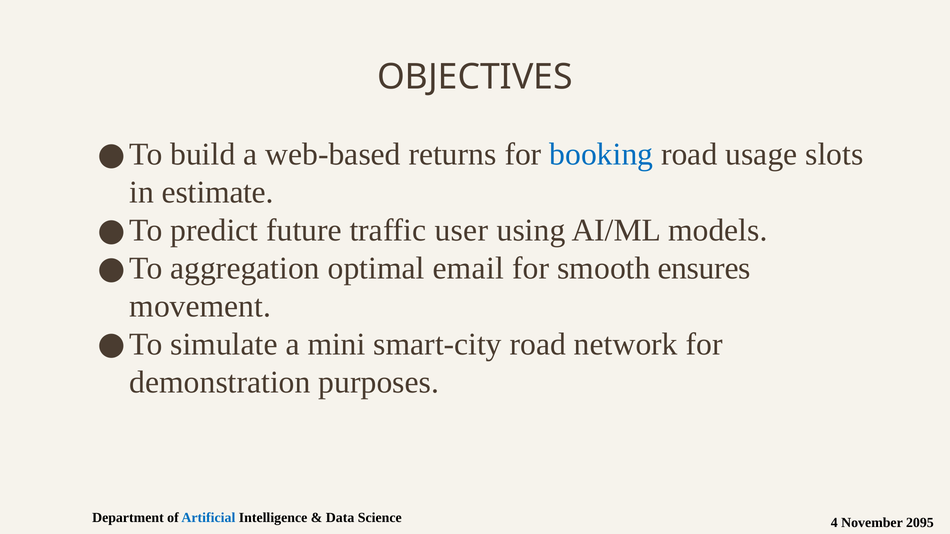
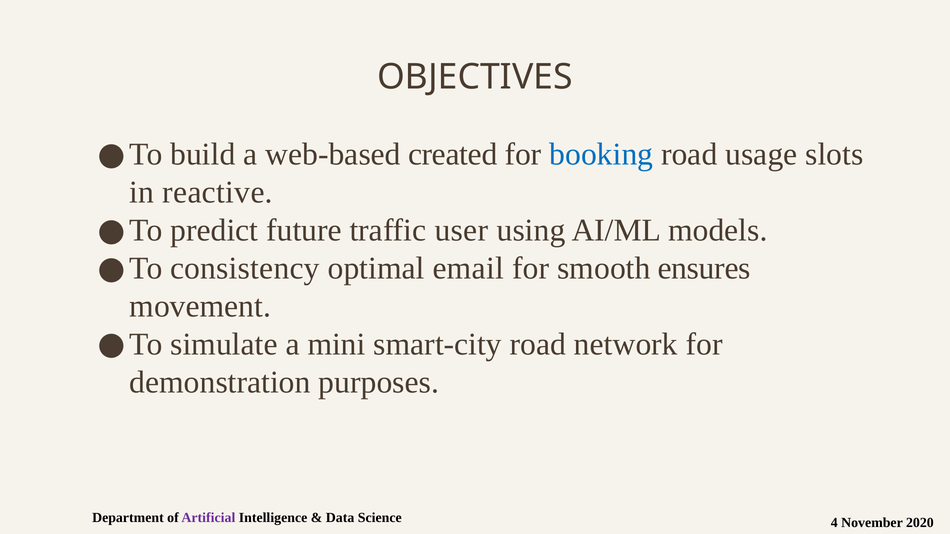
returns: returns -> created (453, 155)
estimate: estimate -> reactive (218, 193)
aggregation: aggregation -> consistency (245, 269)
Artificial colour: blue -> purple (208, 518)
2095: 2095 -> 2020 (920, 523)
